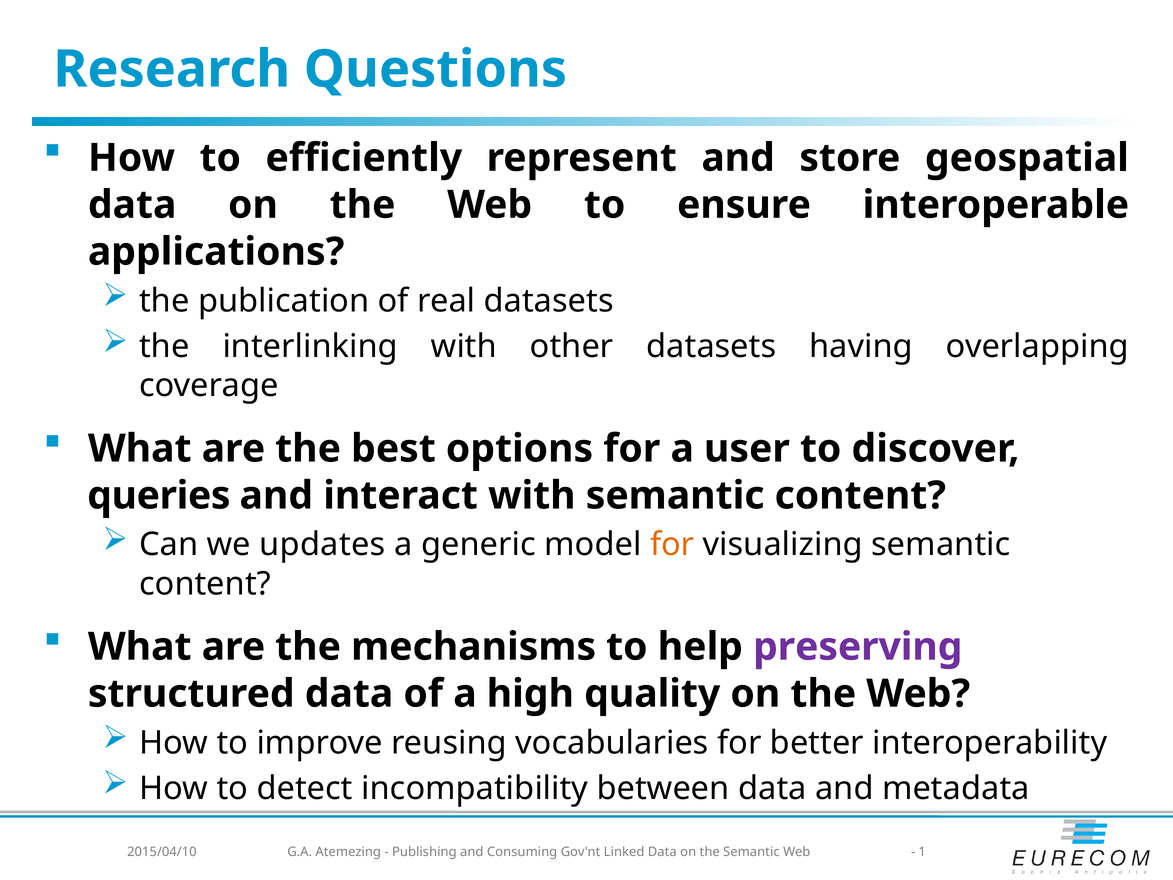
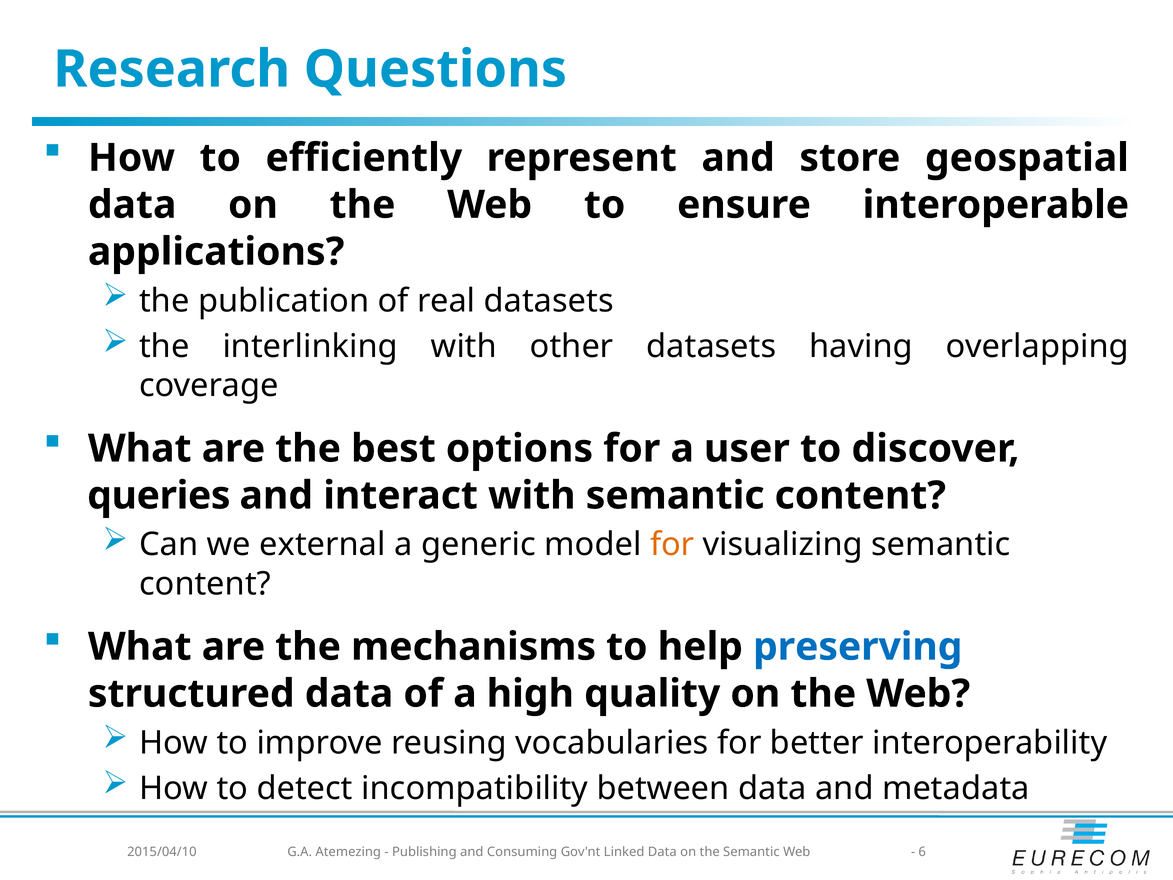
updates: updates -> external (323, 545)
preserving colour: purple -> blue (858, 647)
1: 1 -> 6 (922, 852)
